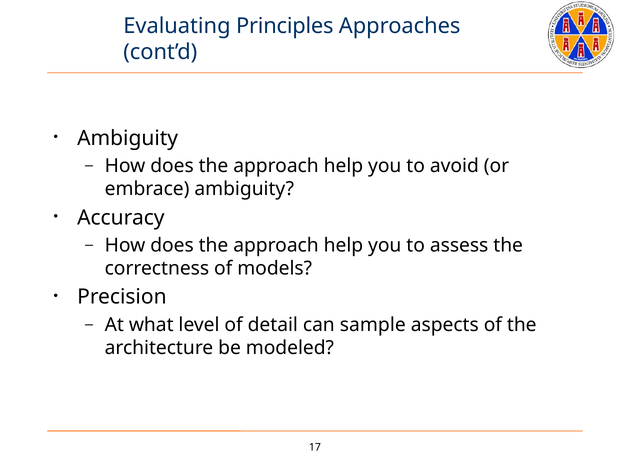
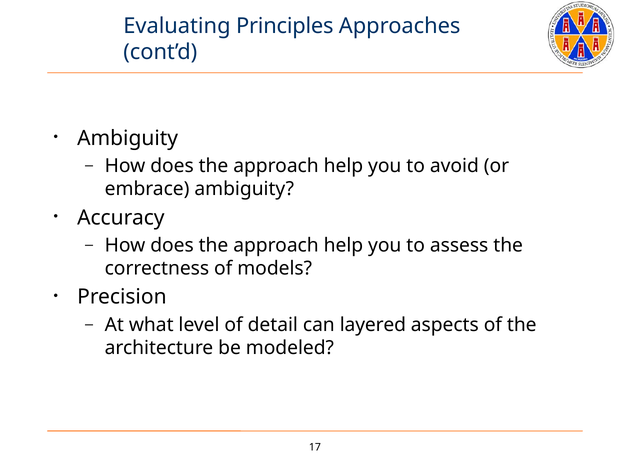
sample: sample -> layered (373, 325)
